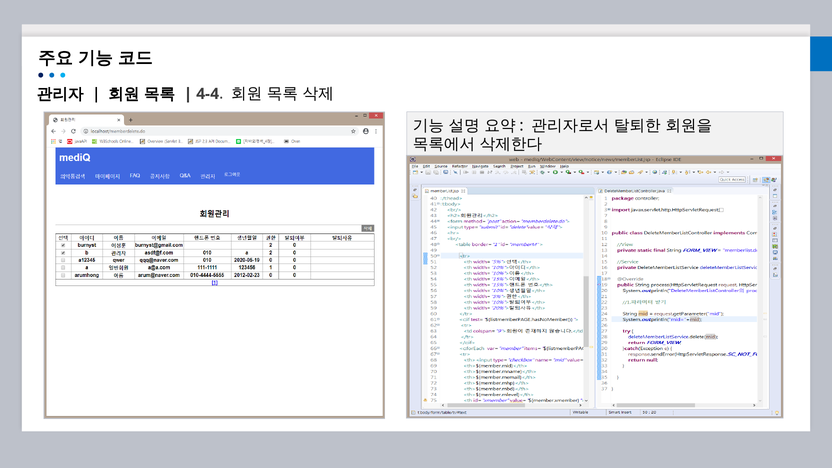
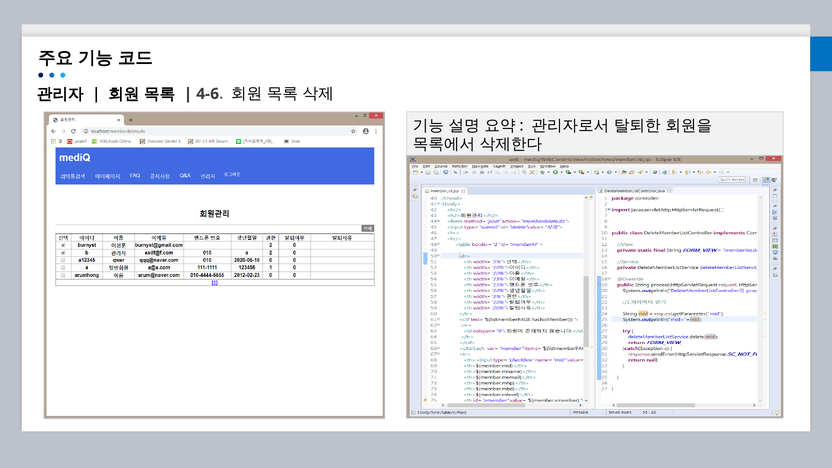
4-4: 4-4 -> 4-6 (208, 94)
